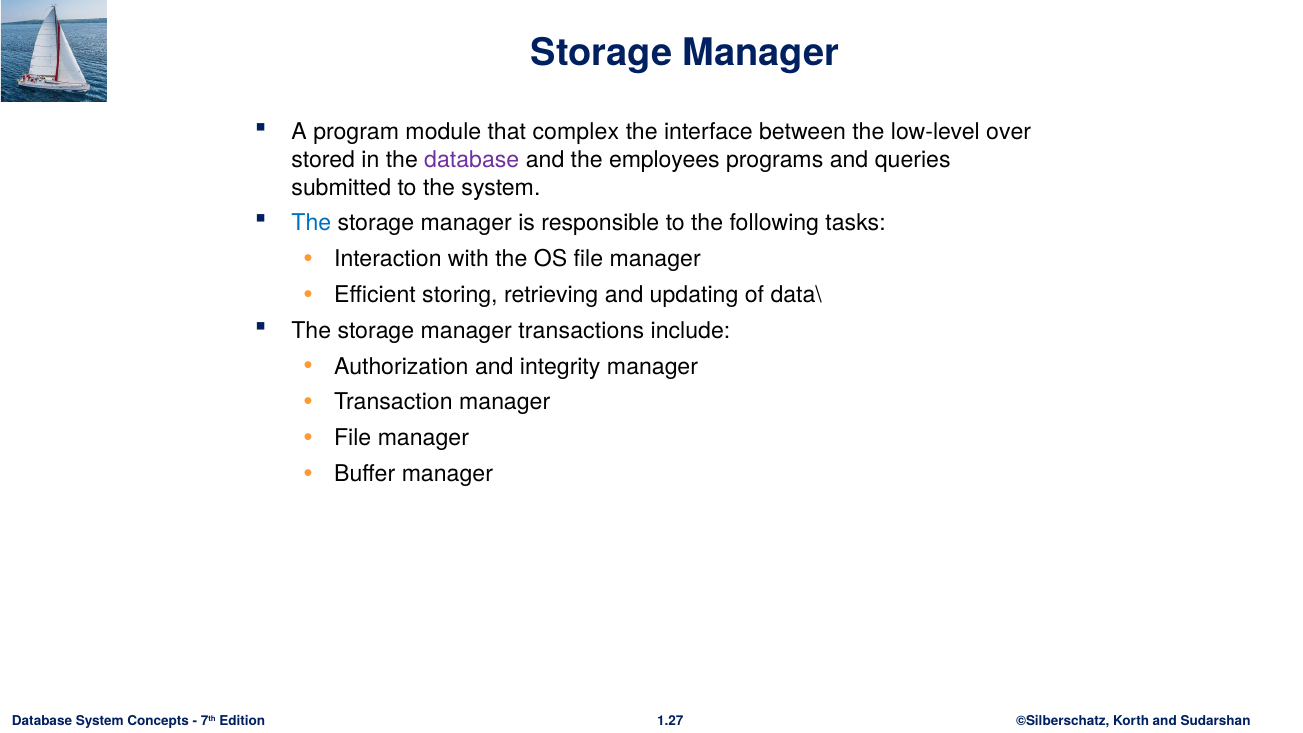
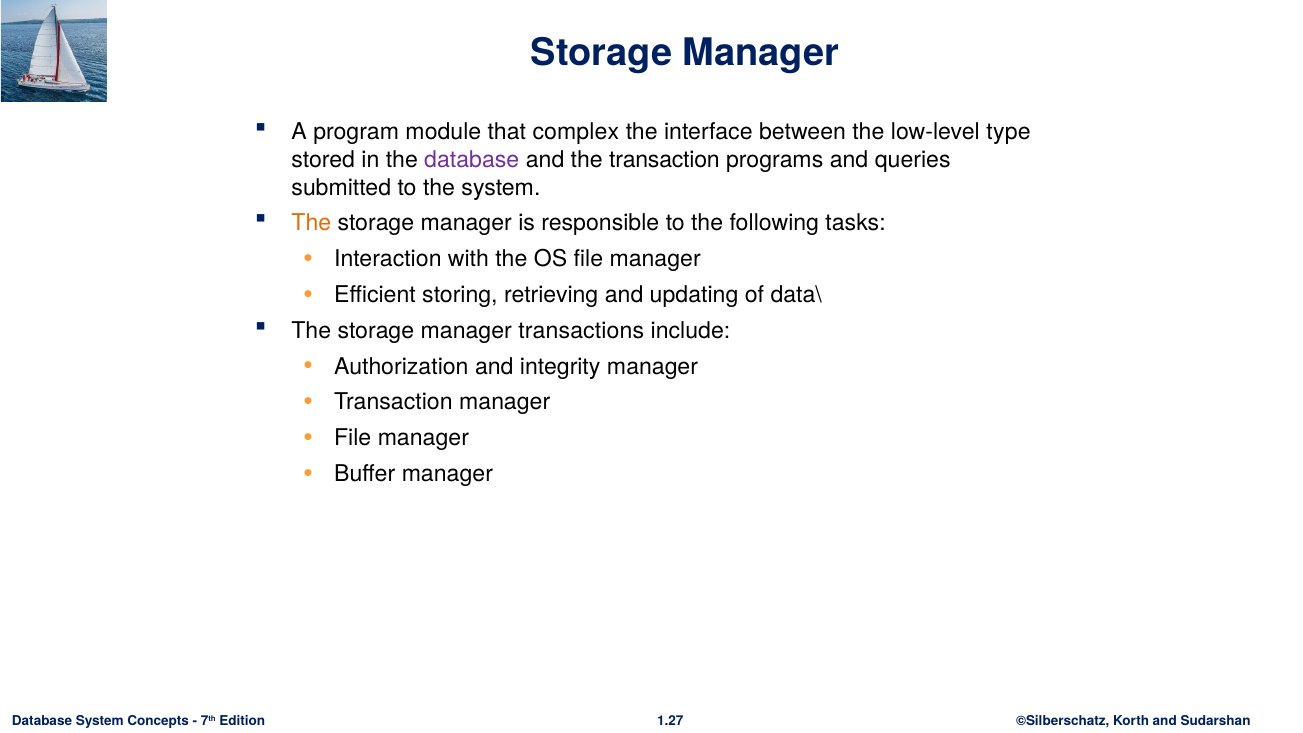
over: over -> type (1009, 132)
the employees: employees -> transaction (664, 160)
The colour: blue -> orange (311, 223)
